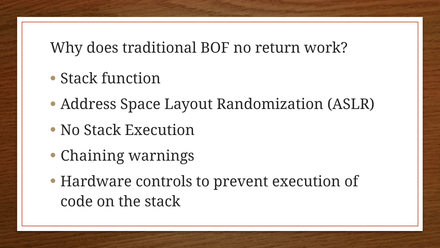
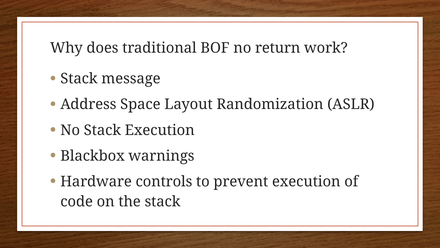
function: function -> message (131, 79)
Chaining: Chaining -> Blackbox (93, 156)
